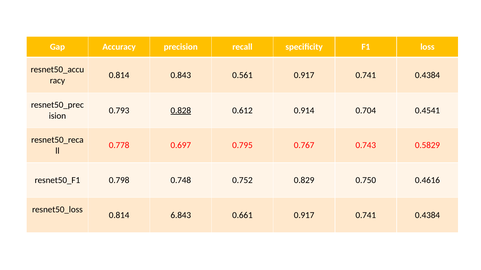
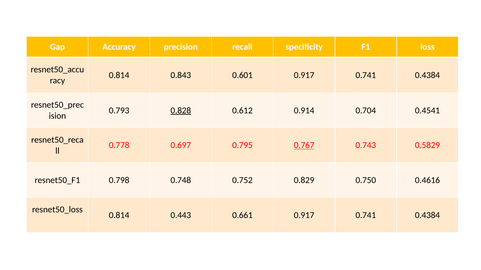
0.561: 0.561 -> 0.601 (242, 75)
0.767 underline: none -> present (304, 146)
6.843: 6.843 -> 0.443 (181, 216)
